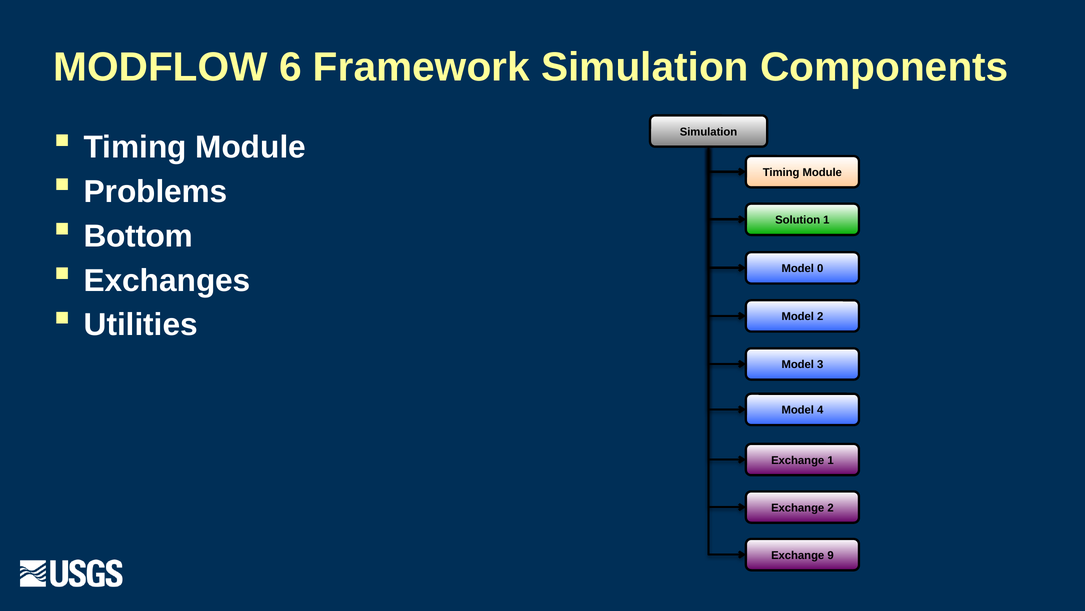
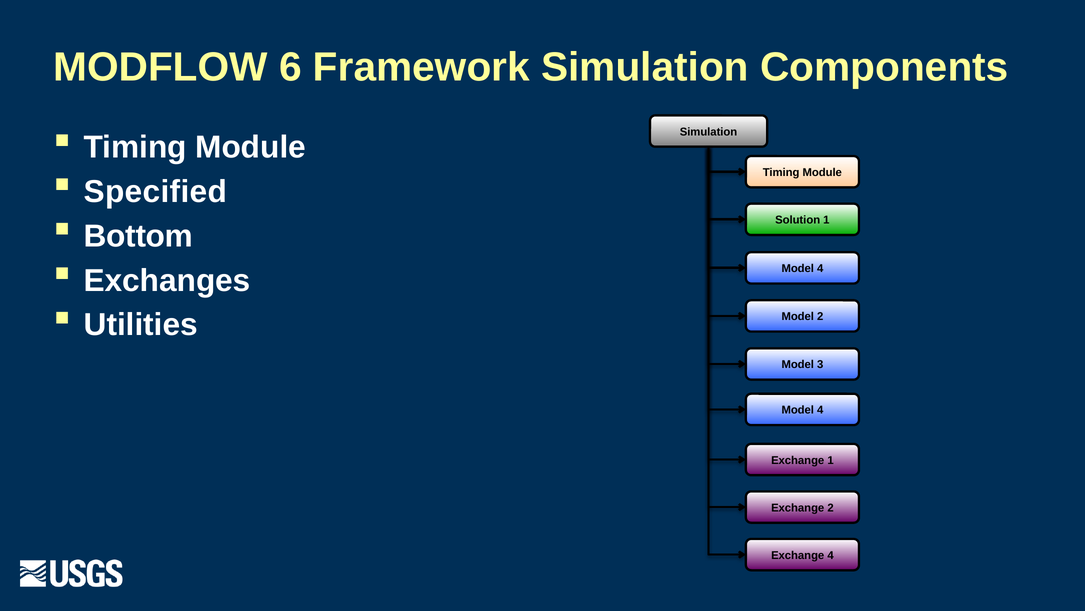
Problems: Problems -> Specified (155, 192)
0: 0 -> 4 (820, 268)
Exchange 9: 9 -> 4 (831, 555)
